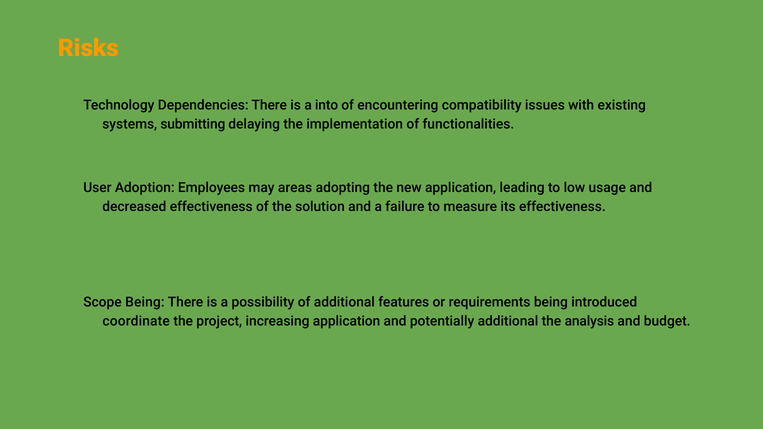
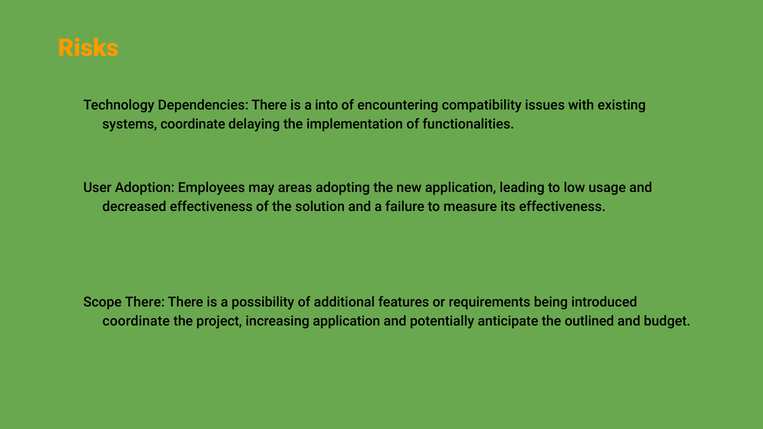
systems submitting: submitting -> coordinate (193, 124)
Scope Being: Being -> There (145, 302)
potentially additional: additional -> anticipate (508, 321)
analysis: analysis -> outlined (589, 321)
